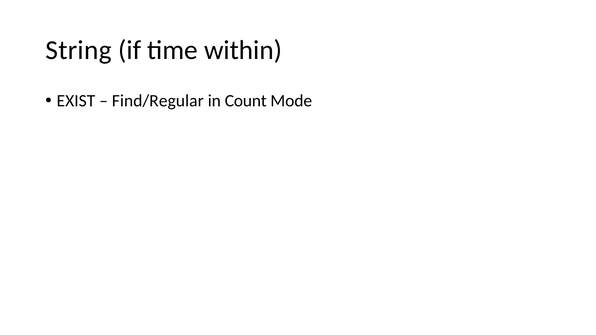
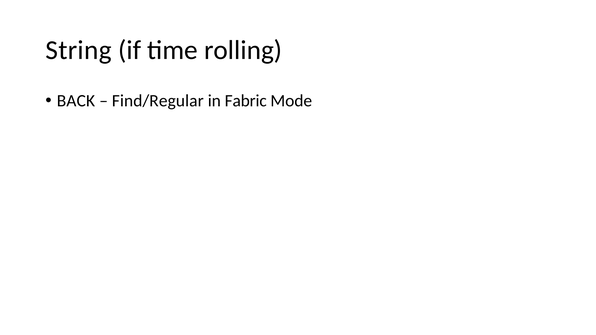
within: within -> rolling (243, 50)
EXIST: EXIST -> BACK (76, 101)
Count: Count -> Fabric (246, 101)
